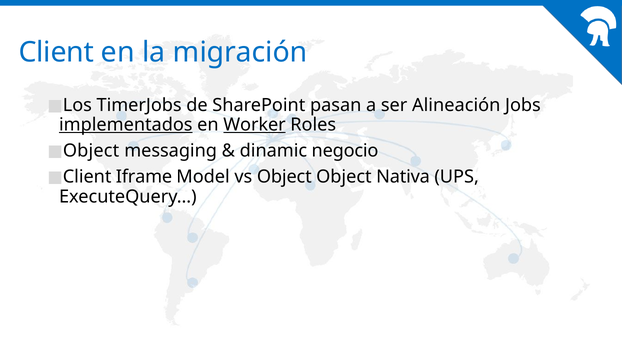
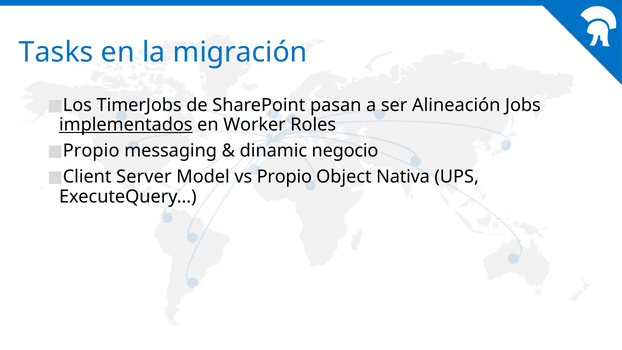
Client: Client -> Tasks (56, 52)
Worker underline: present -> none (255, 125)
Object: Object -> Propio (91, 151)
Iframe: Iframe -> Server (144, 177)
vs Object: Object -> Propio (284, 177)
